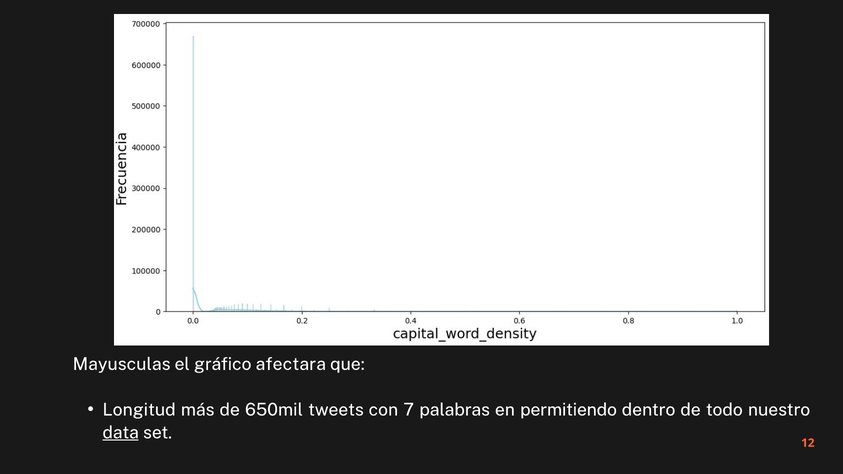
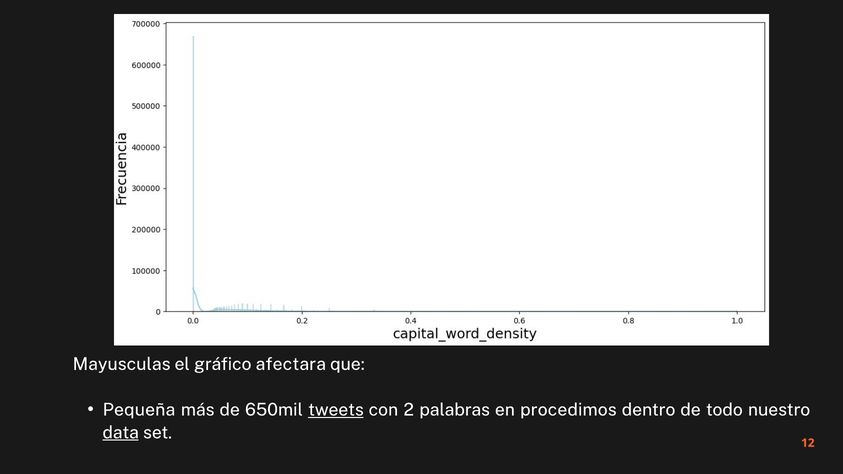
Longitud: Longitud -> Pequeña (139, 410)
tweets underline: none -> present (336, 410)
7: 7 -> 2 (409, 410)
permitiendo: permitiendo -> procedimos (568, 410)
